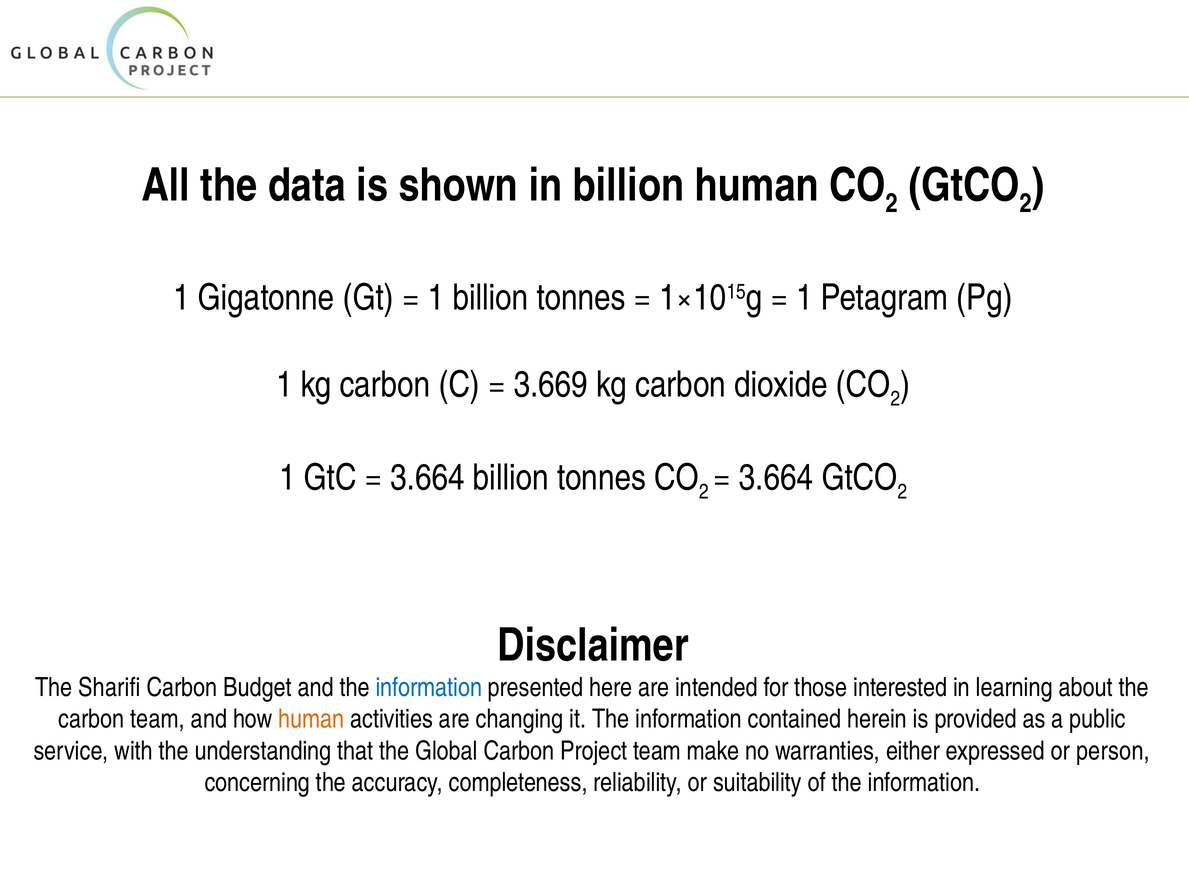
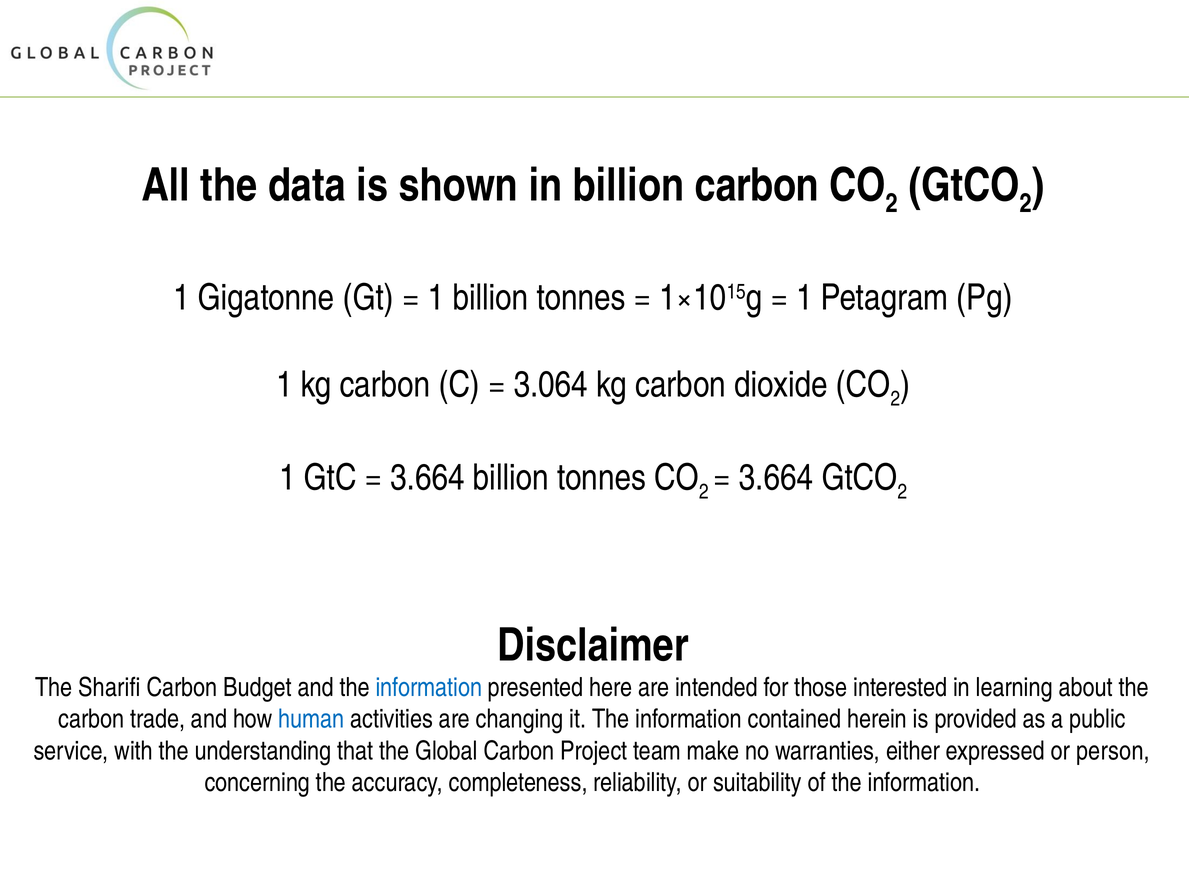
billion human: human -> carbon (757, 185)
3.669: 3.669 -> 3.064 (551, 385)
carbon team: team -> trade (158, 719)
human colour: orange -> blue (311, 719)
